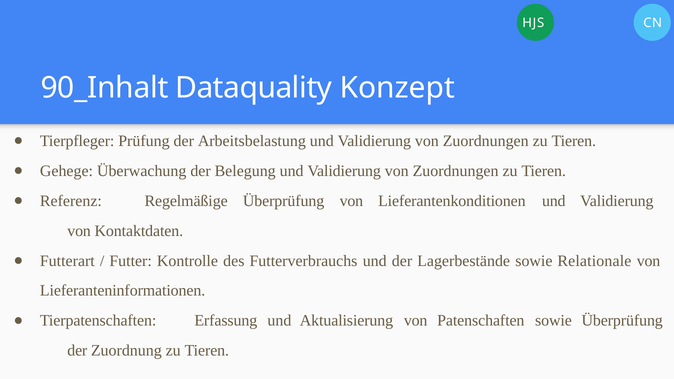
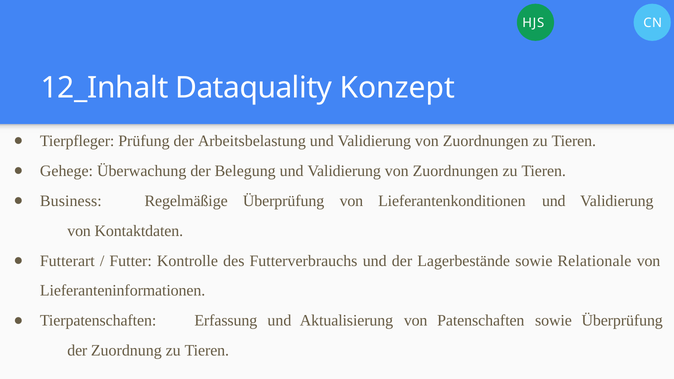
90_Inhalt: 90_Inhalt -> 12_Inhalt (104, 88)
Referenz: Referenz -> Business (71, 201)
